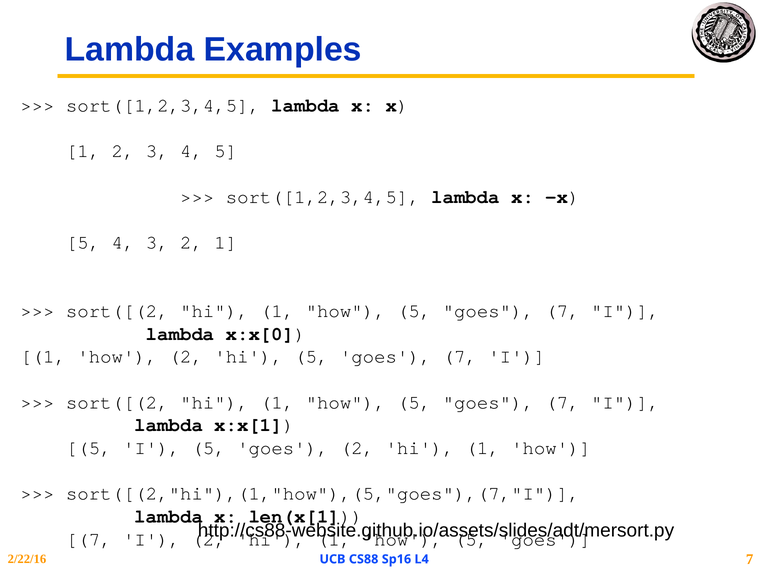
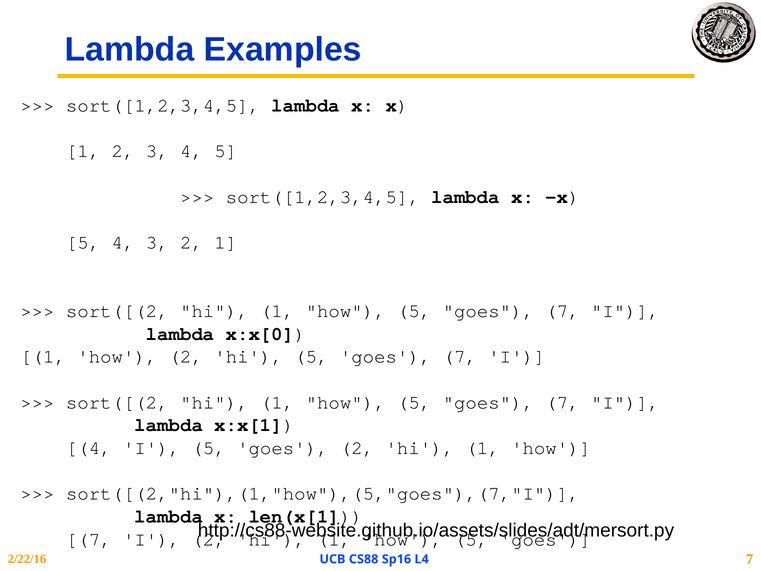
5: 5 -> 4 (89, 448)
